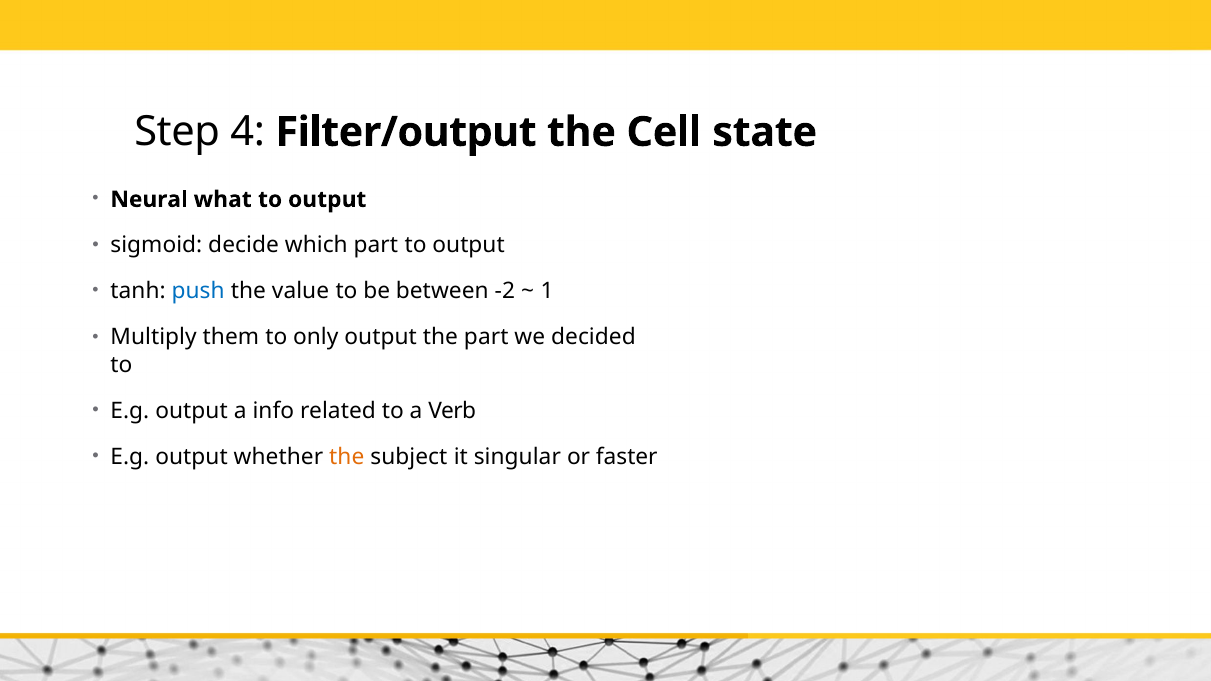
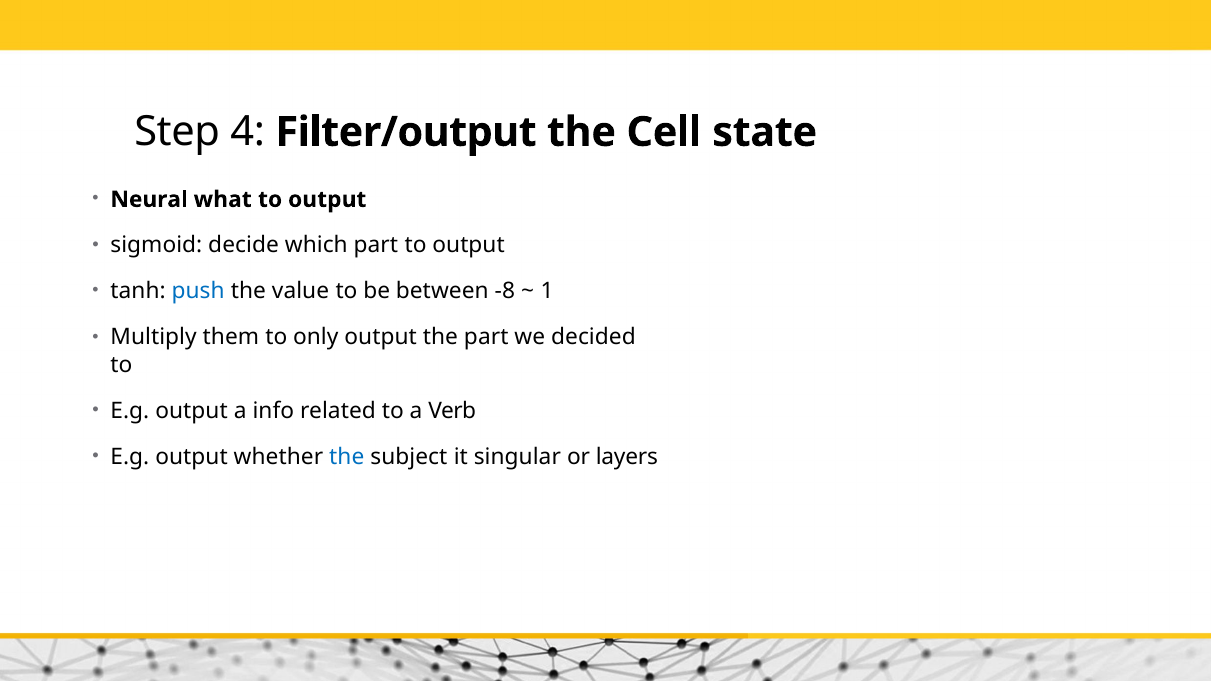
-2: -2 -> -8 (505, 291)
the colour: orange -> blue (347, 457)
faster: faster -> layers (627, 457)
